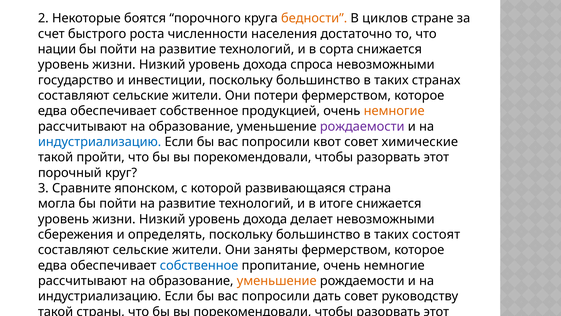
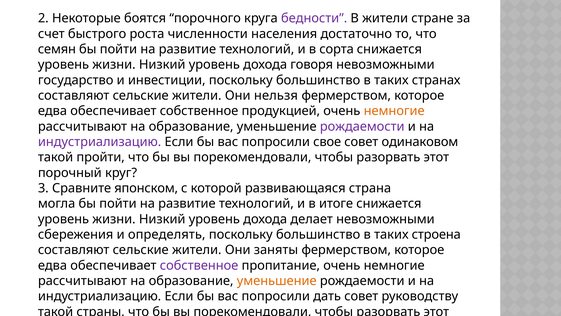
бедности colour: orange -> purple (314, 18)
В циклов: циклов -> жители (385, 18)
нации: нации -> семян (57, 49)
спроса: спроса -> говоря (312, 65)
потери: потери -> нельзя (276, 95)
индустриализацию colour: blue -> purple (100, 142)
квот: квот -> свое (327, 142)
химические: химические -> одинаковом (420, 142)
состоят: состоят -> строена (436, 234)
собственное colour: blue -> purple (199, 265)
